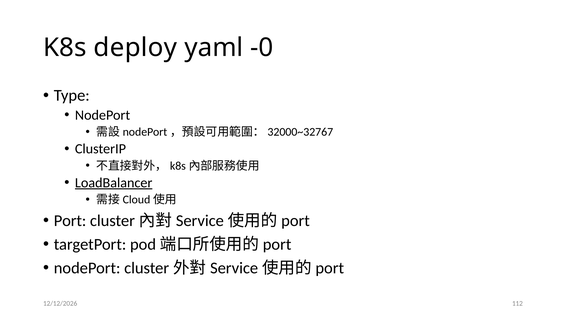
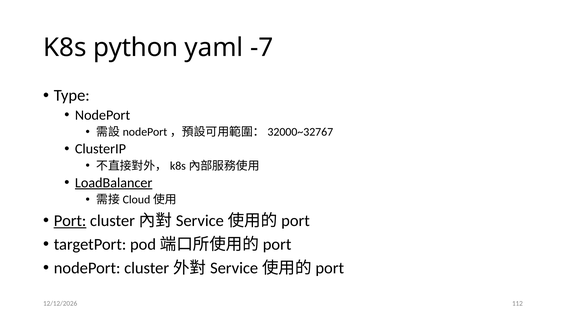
deploy: deploy -> python (136, 48)
-0: -0 -> -7 (262, 48)
Port underline: none -> present (70, 221)
